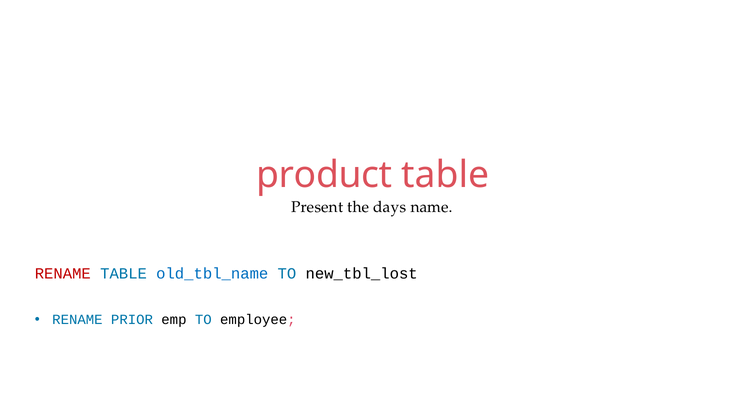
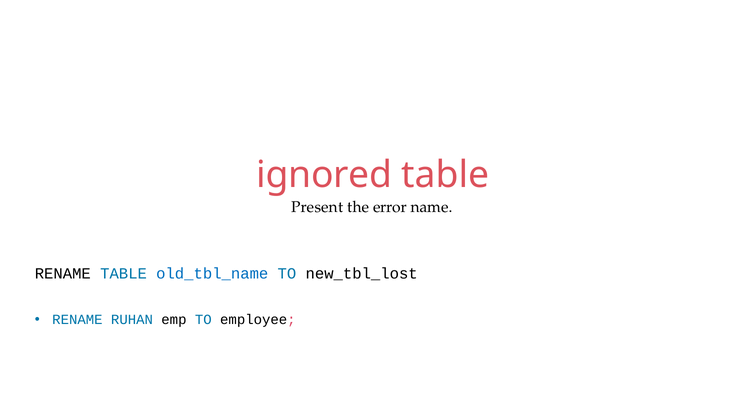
product: product -> ignored (324, 175)
days: days -> error (390, 207)
RENAME colour: red -> black (63, 274)
PRIOR: PRIOR -> RUHAN (132, 319)
